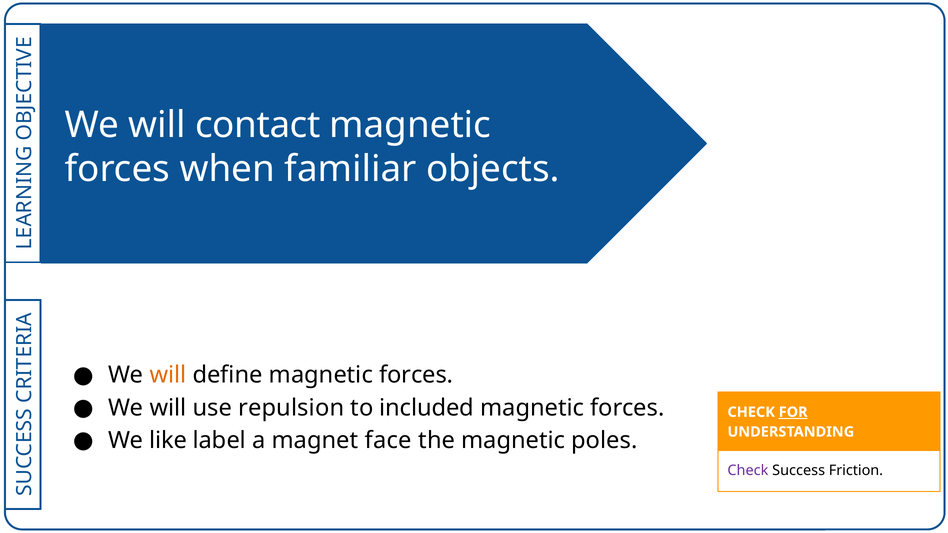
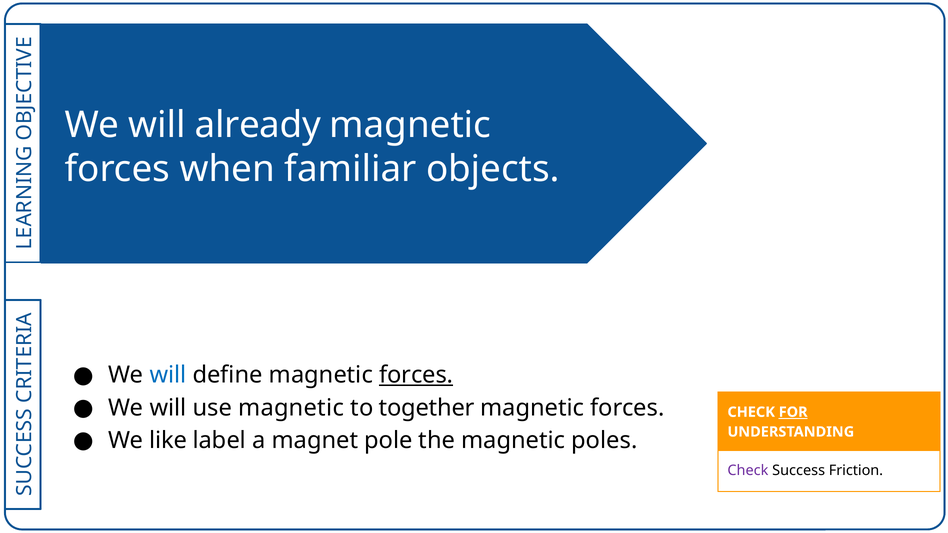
contact: contact -> already (258, 125)
will colour: orange -> blue (168, 375)
forces underline: none -> present (416, 375)
use repulsion: repulsion -> magnetic (291, 408)
included: included -> together (427, 408)
face: face -> pole (388, 441)
